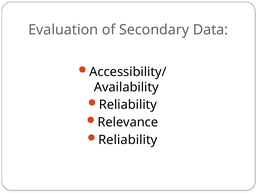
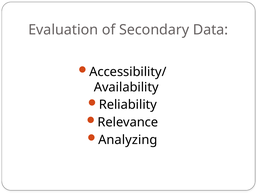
Reliability: Reliability -> Analyzing (128, 140)
